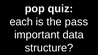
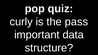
each: each -> curly (21, 22)
